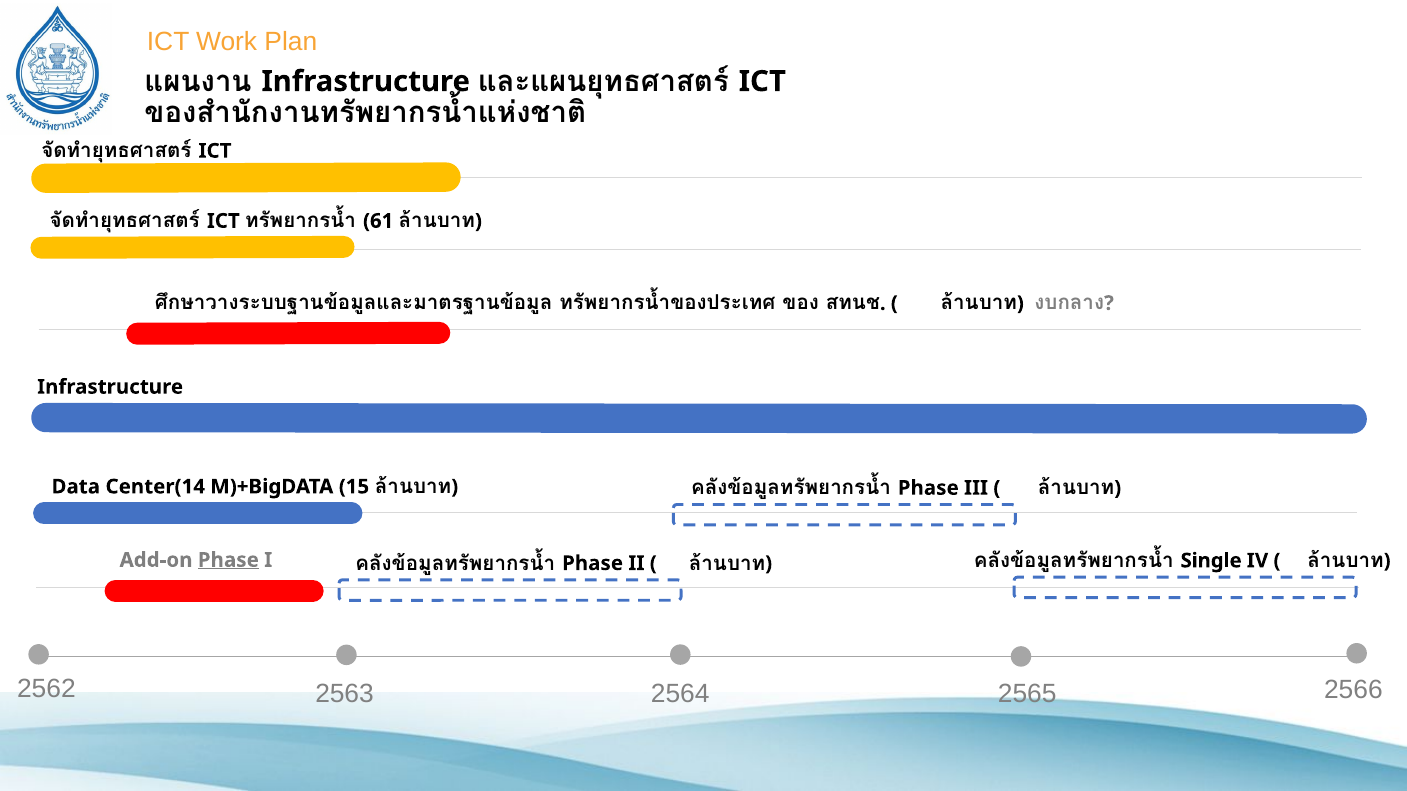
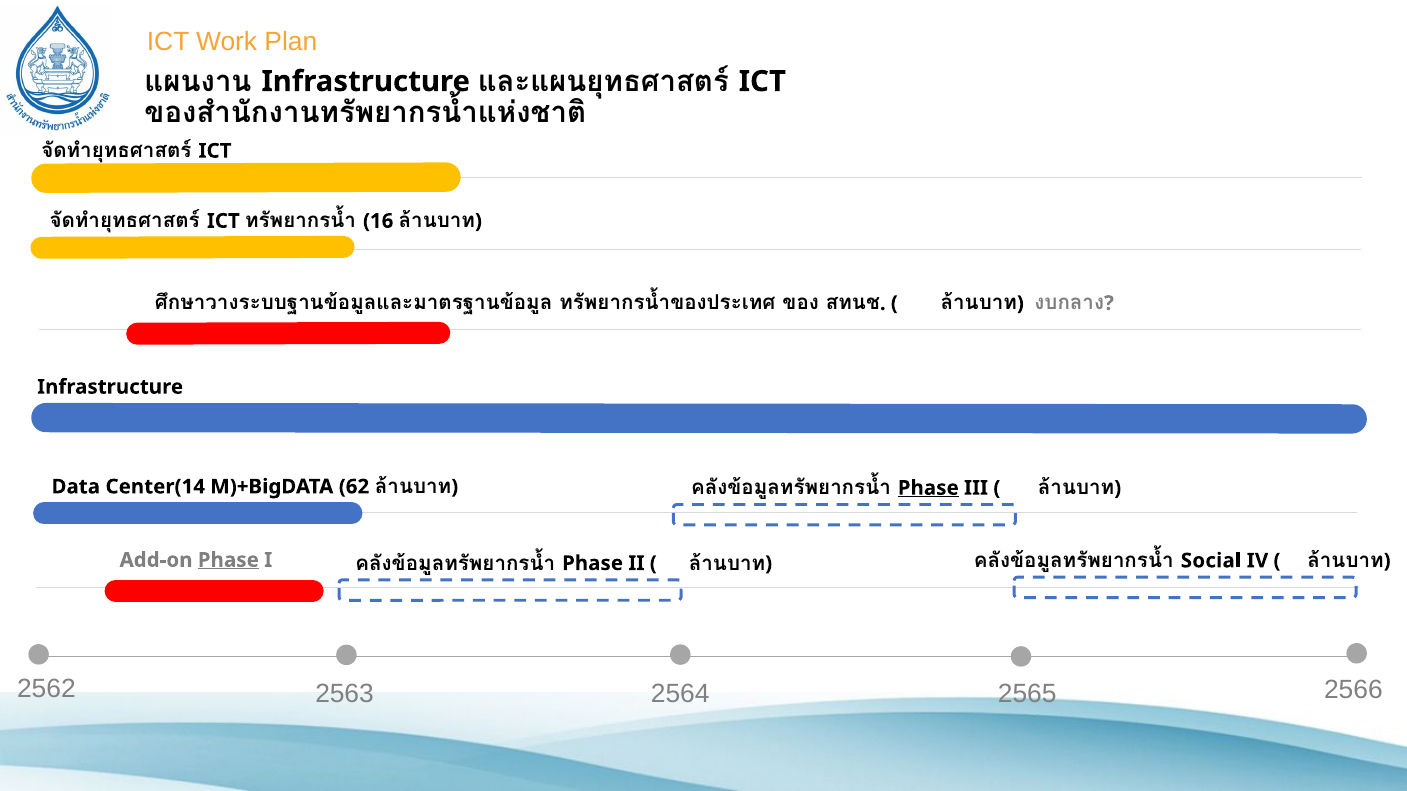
61: 61 -> 16 (378, 221)
Phase underline: none -> present (928, 488)
15: 15 -> 62 (354, 487)
Single: Single -> Social (1211, 561)
